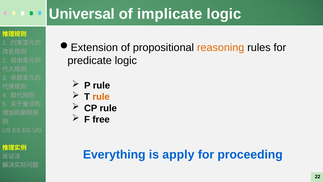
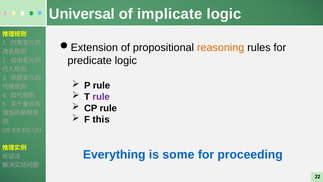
rule colour: orange -> purple (101, 97)
free: free -> this (101, 119)
apply: apply -> some (178, 154)
